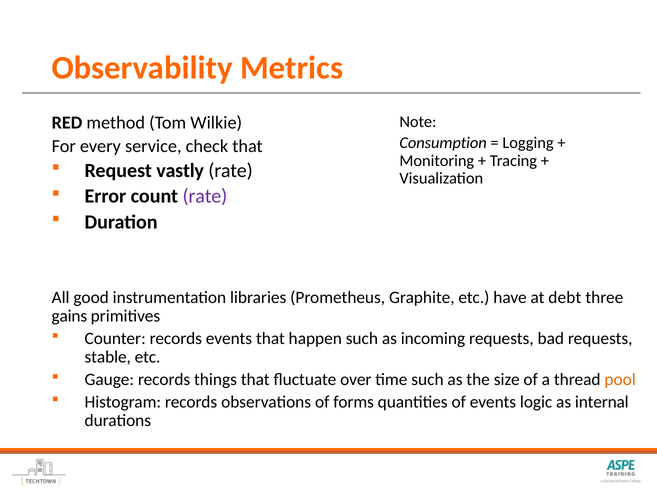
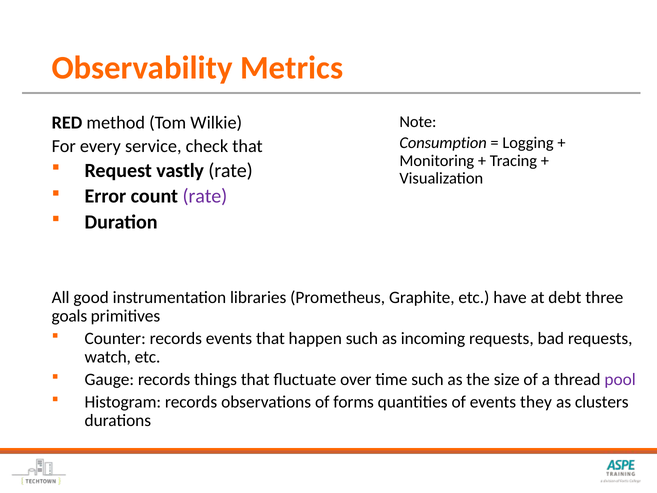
gains: gains -> goals (69, 316)
stable: stable -> watch (108, 357)
pool colour: orange -> purple (620, 379)
logic: logic -> they (536, 402)
internal: internal -> clusters (602, 402)
